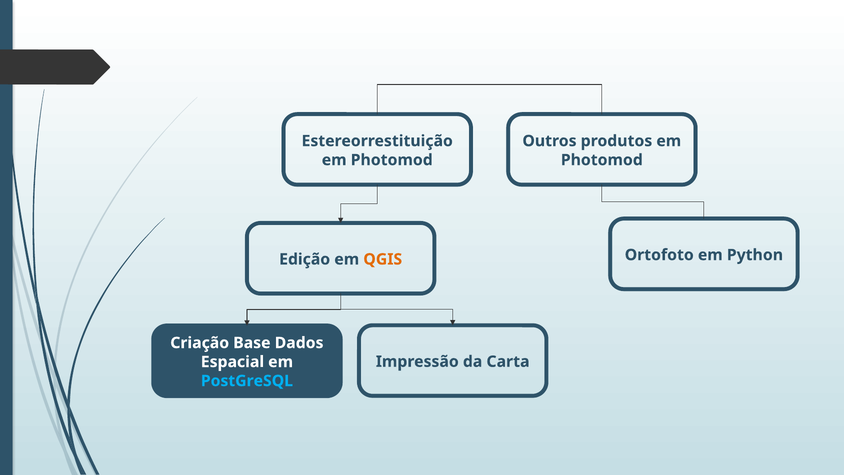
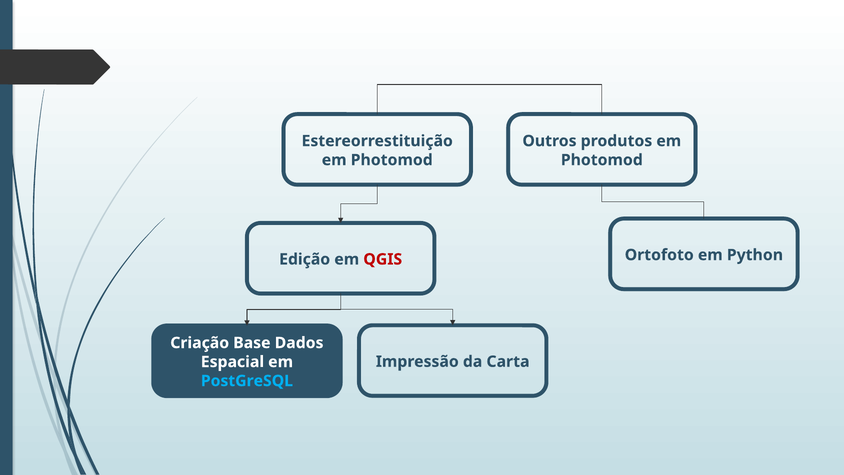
QGIS colour: orange -> red (383, 259)
